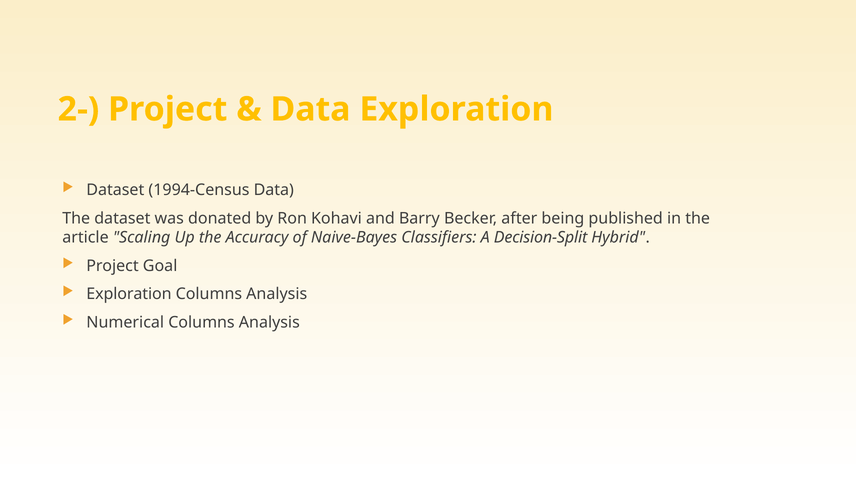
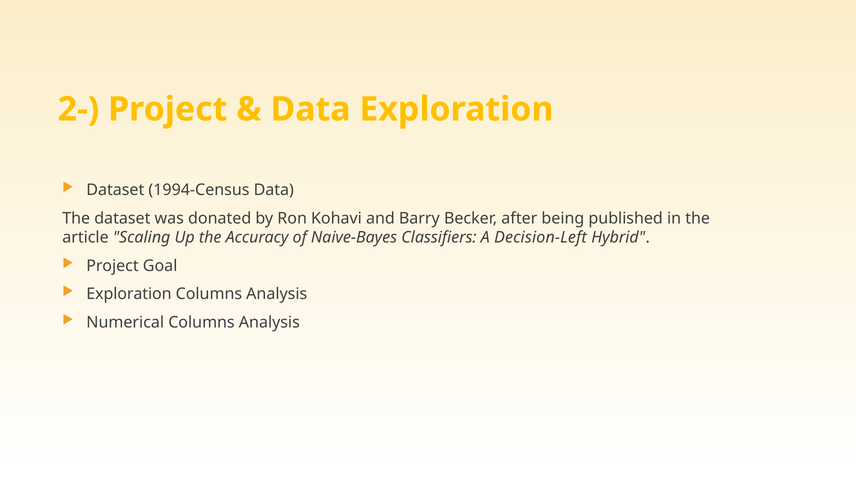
Decision-Split: Decision-Split -> Decision-Left (540, 237)
